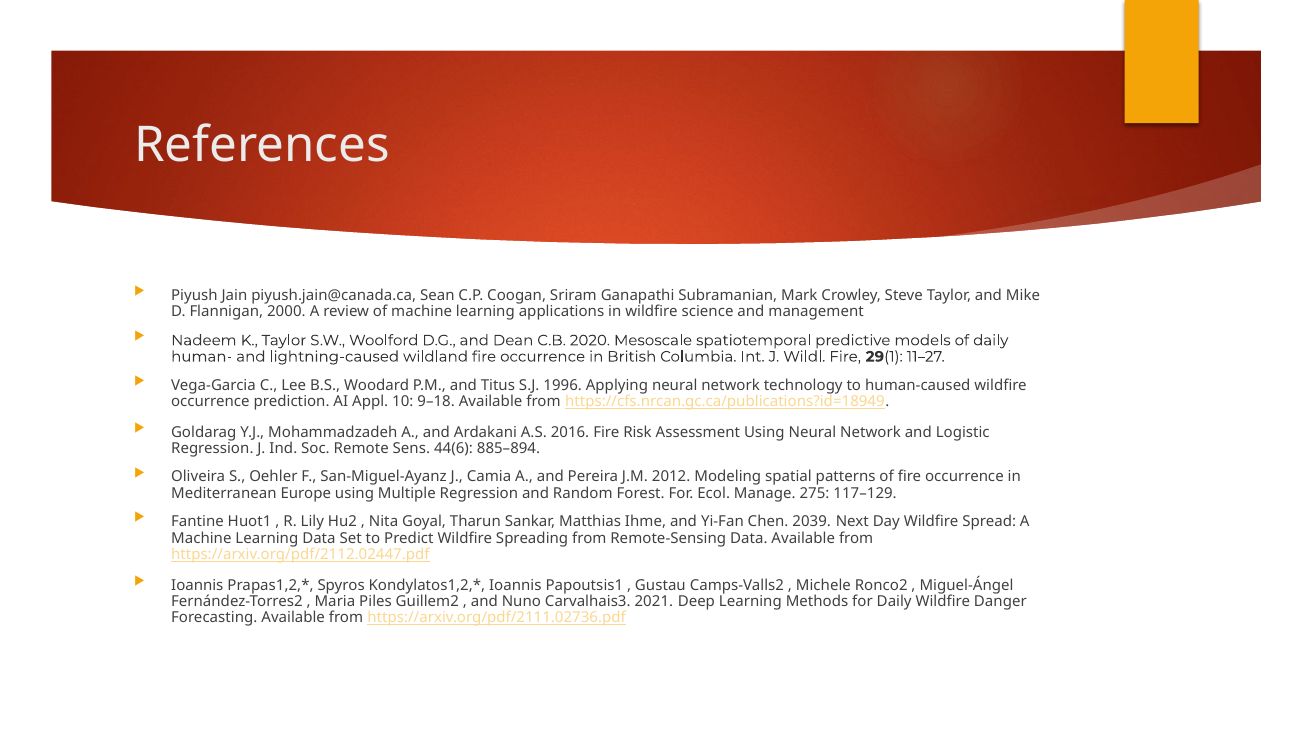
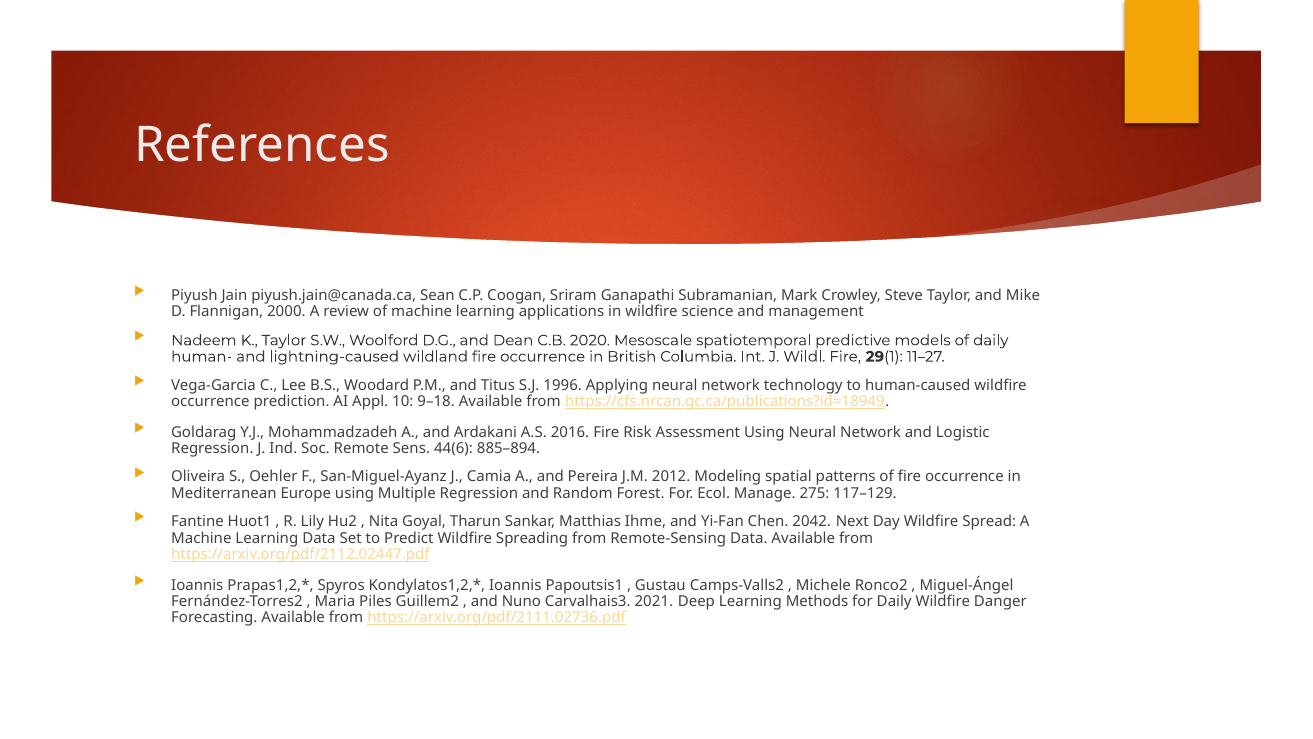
2039: 2039 -> 2042 (812, 521)
